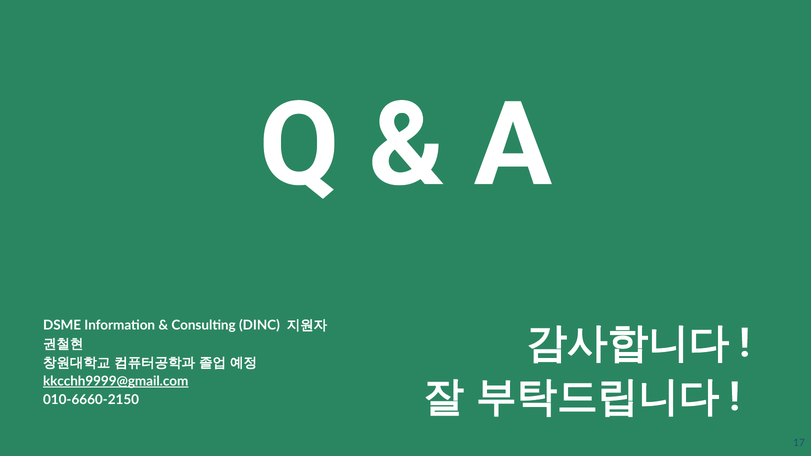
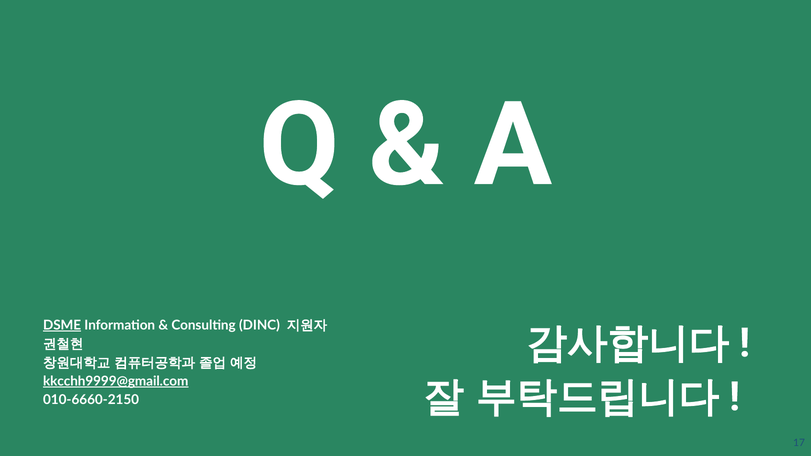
DSME underline: none -> present (62, 325)
